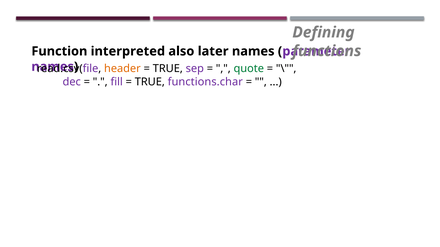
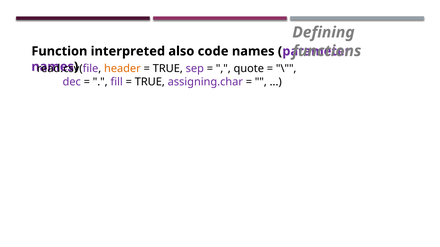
later: later -> code (213, 51)
quote colour: green -> black (249, 69)
functions.char: functions.char -> assigning.char (205, 82)
